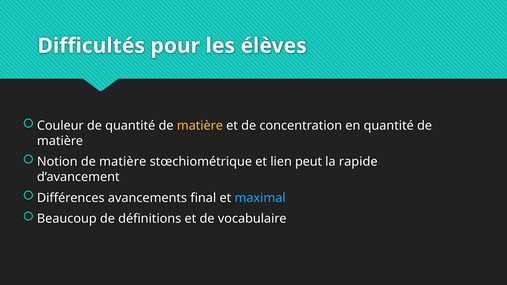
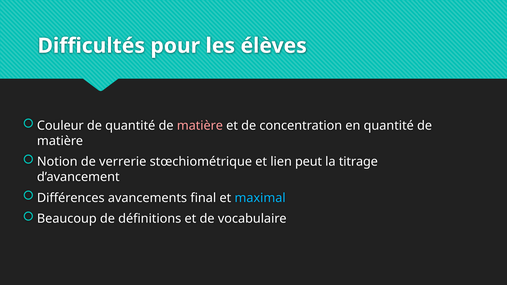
matière colour: yellow -> pink (200, 126)
Notion de matière: matière -> verrerie (123, 162)
rapide: rapide -> titrage (358, 162)
